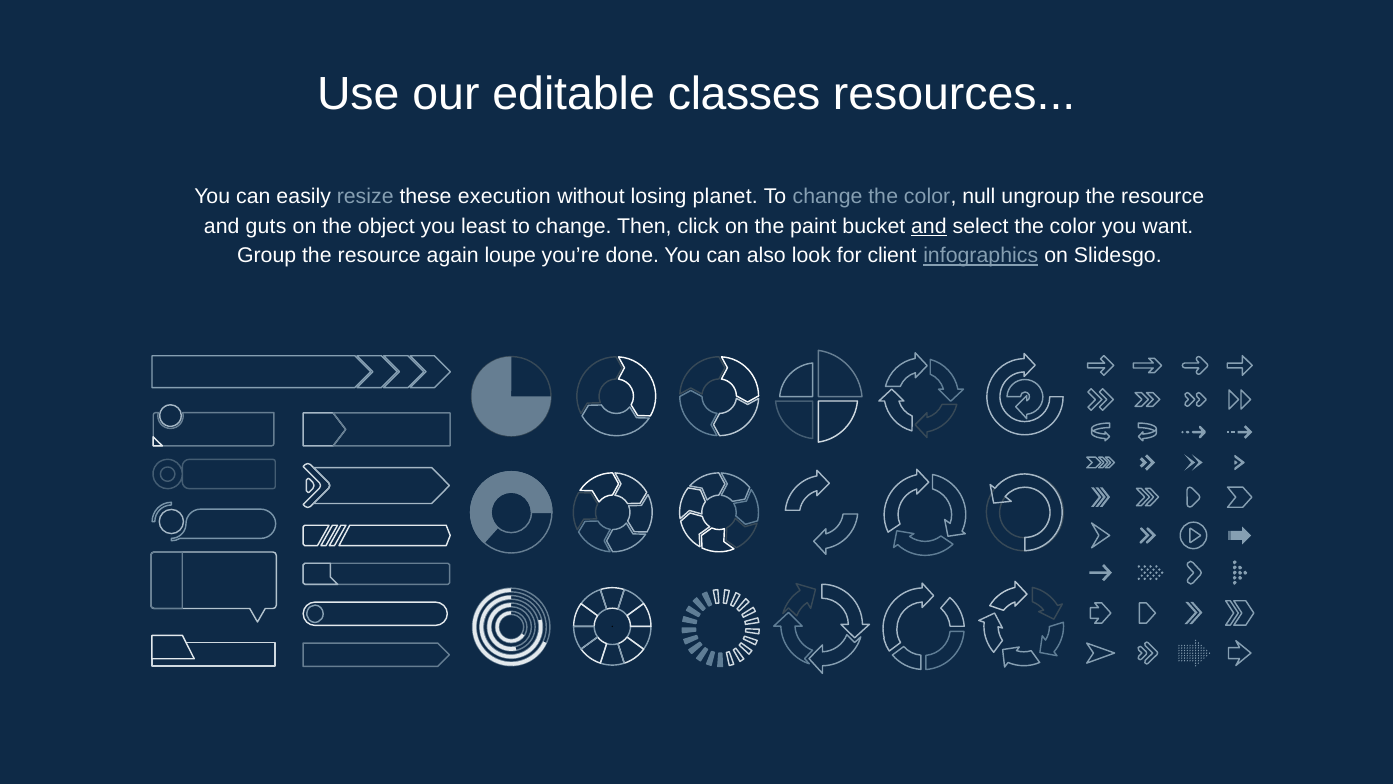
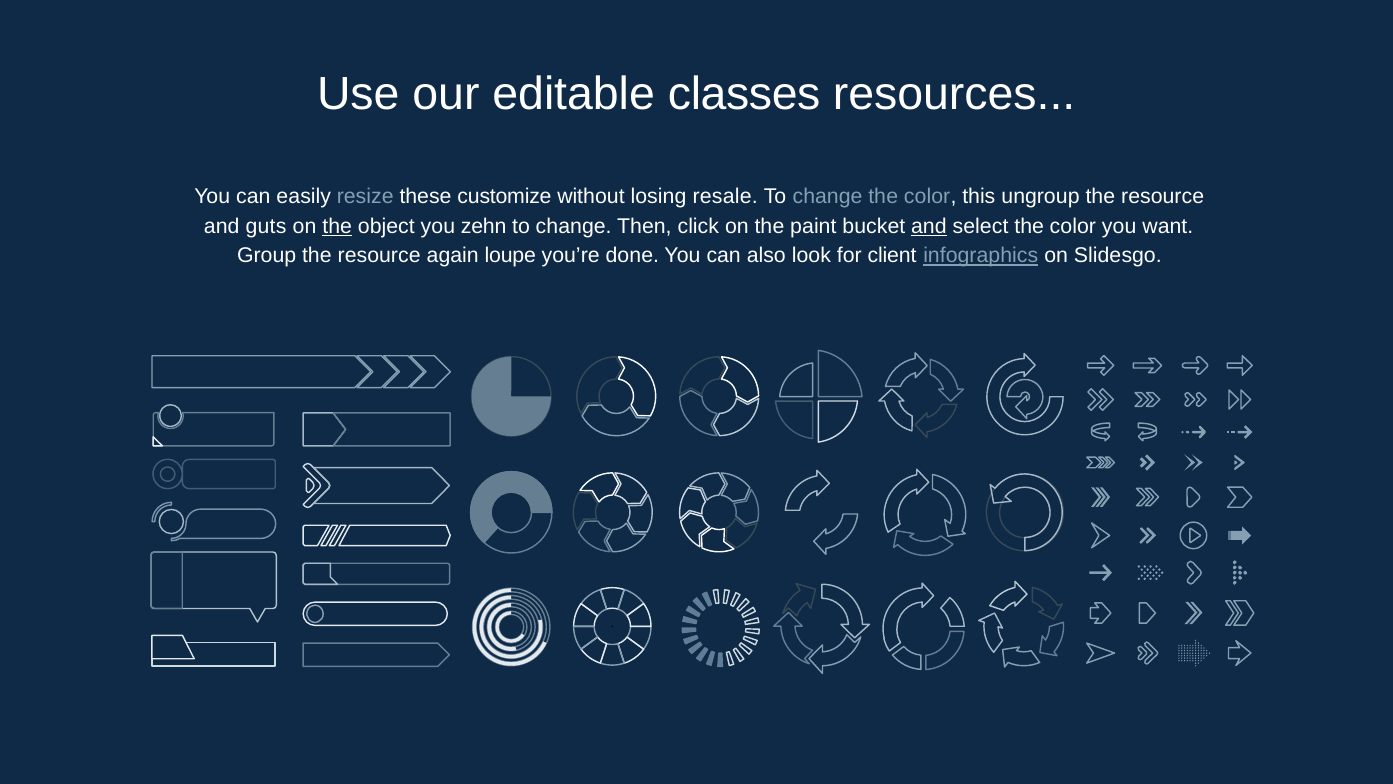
execution: execution -> customize (505, 197)
planet: planet -> resale (725, 197)
null: null -> this (979, 197)
the underline: none -> present (337, 226)
least: least -> zehn (484, 226)
